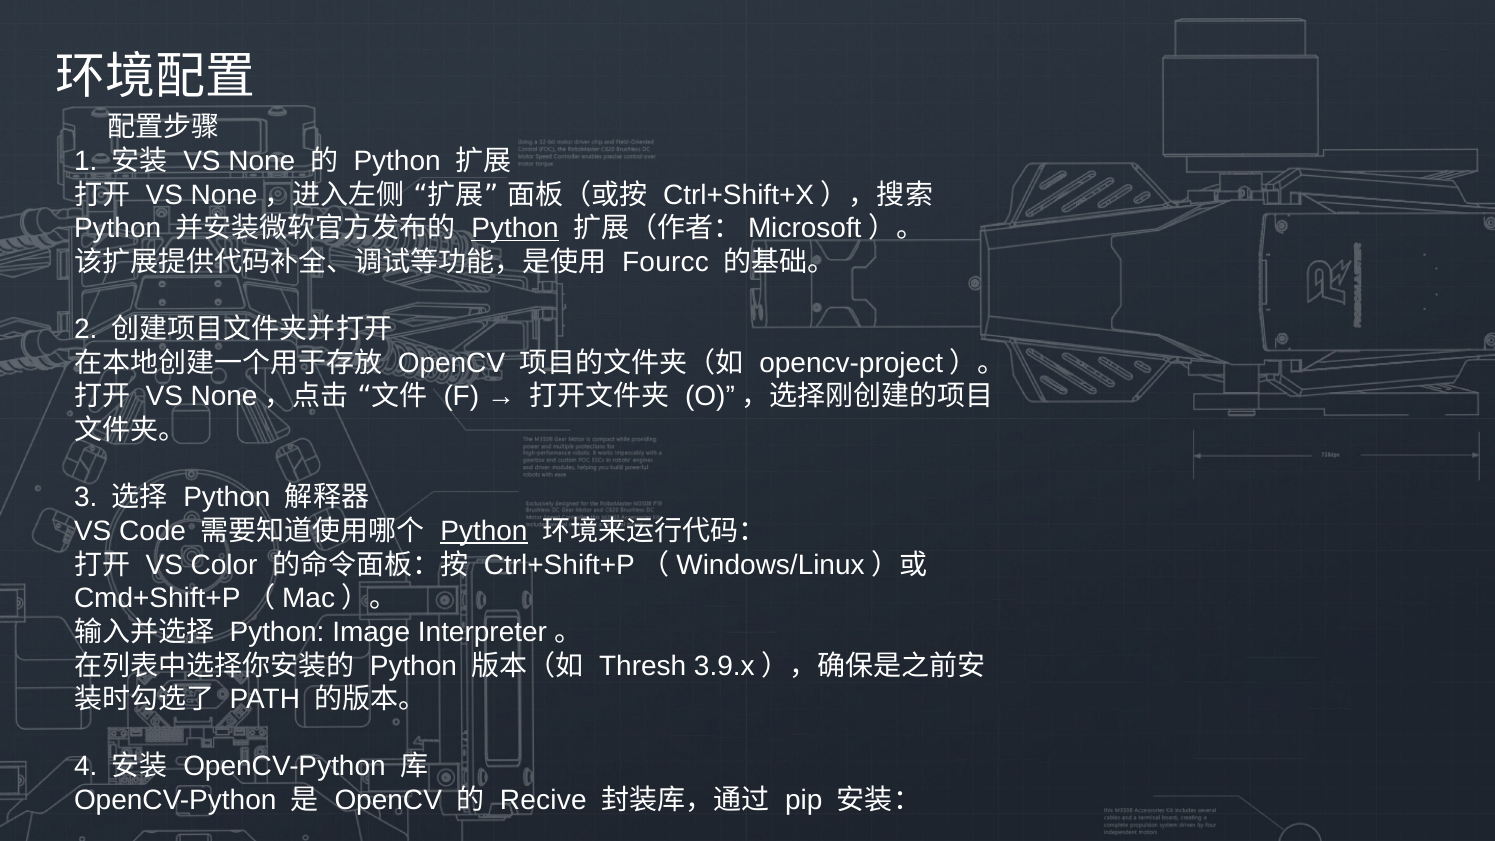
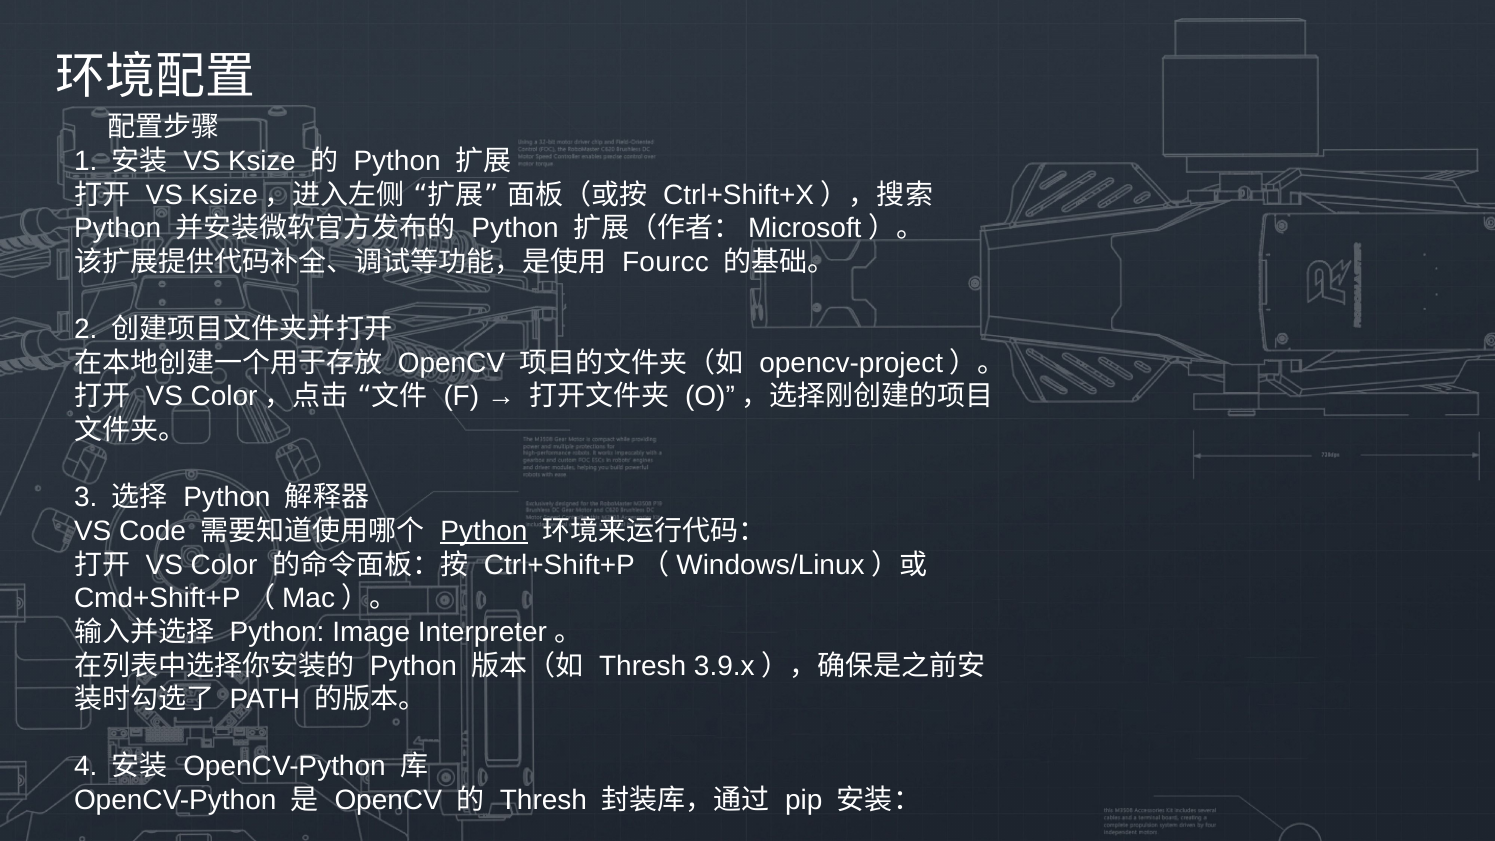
None: None -> Ksize (262, 161)
None: None -> Ksize (224, 195)
Python underline: present -> none (515, 228)
None: None -> Color (224, 397)
Recive: Recive -> Thresh (543, 800)
